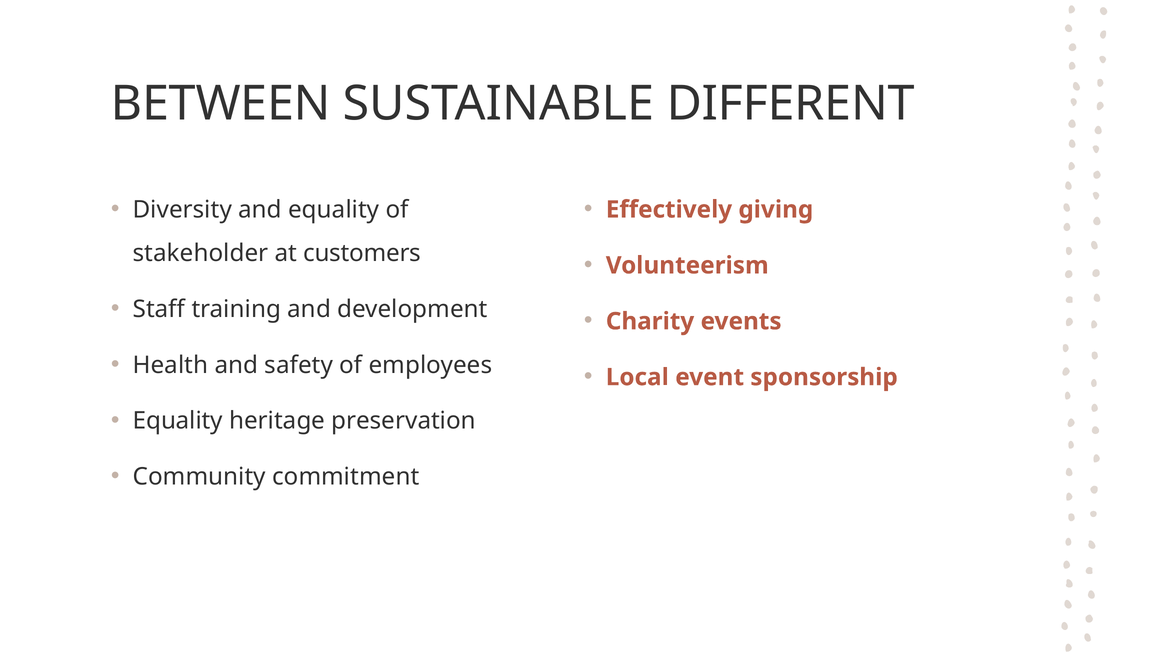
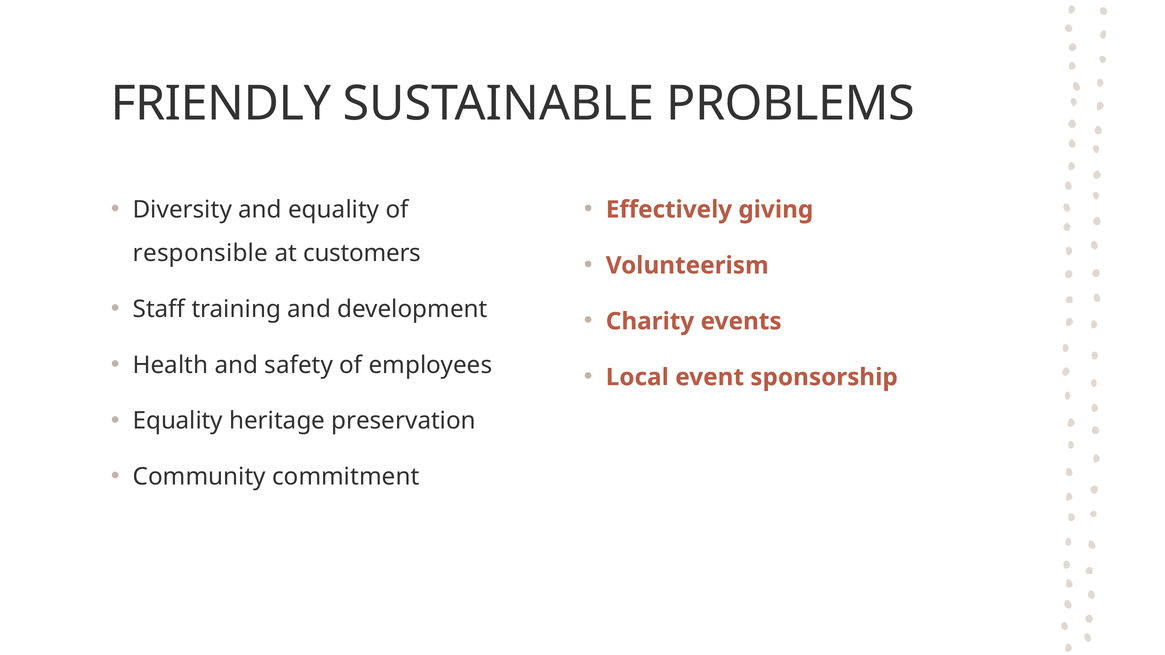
BETWEEN: BETWEEN -> FRIENDLY (221, 104)
DIFFERENT: DIFFERENT -> PROBLEMS (791, 104)
stakeholder: stakeholder -> responsible (200, 253)
